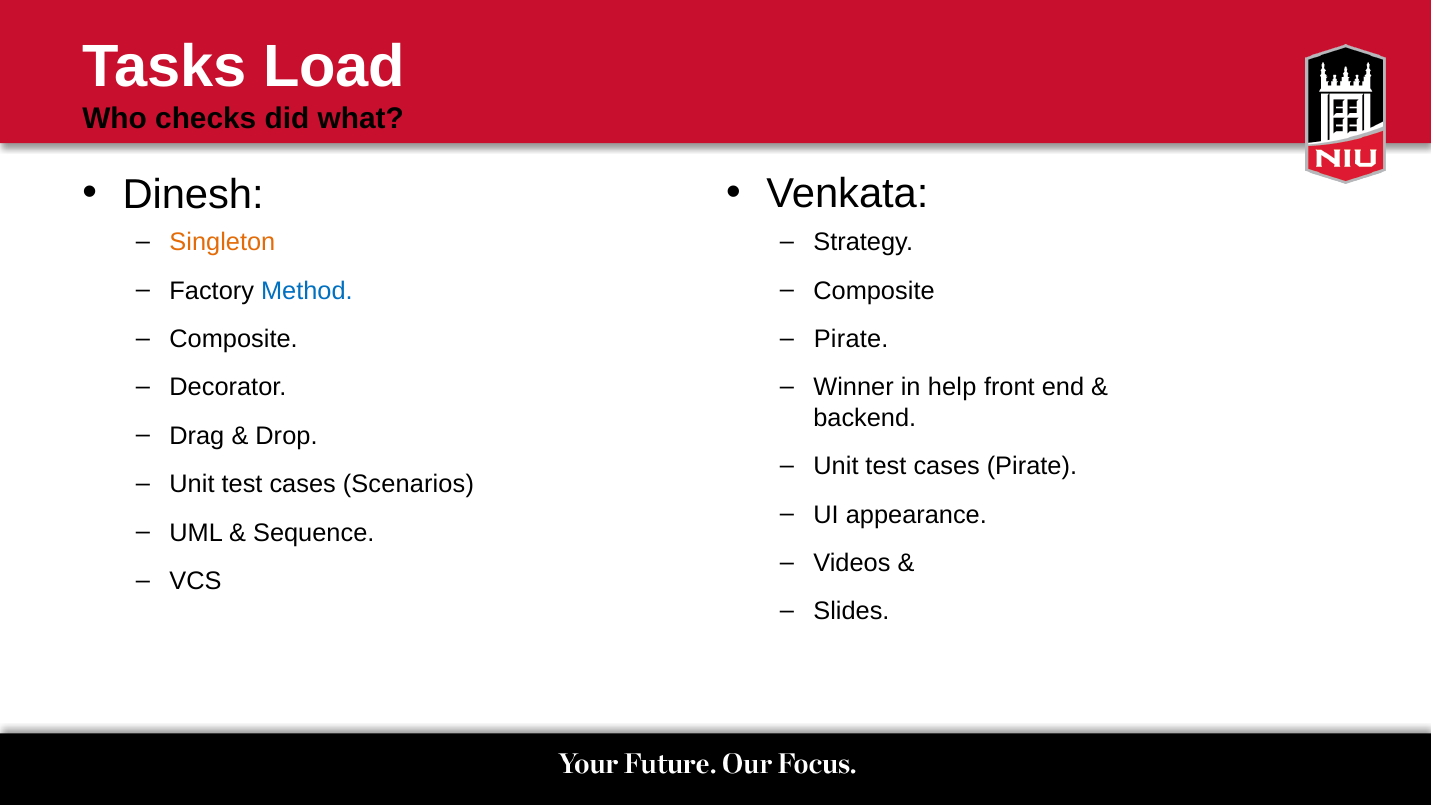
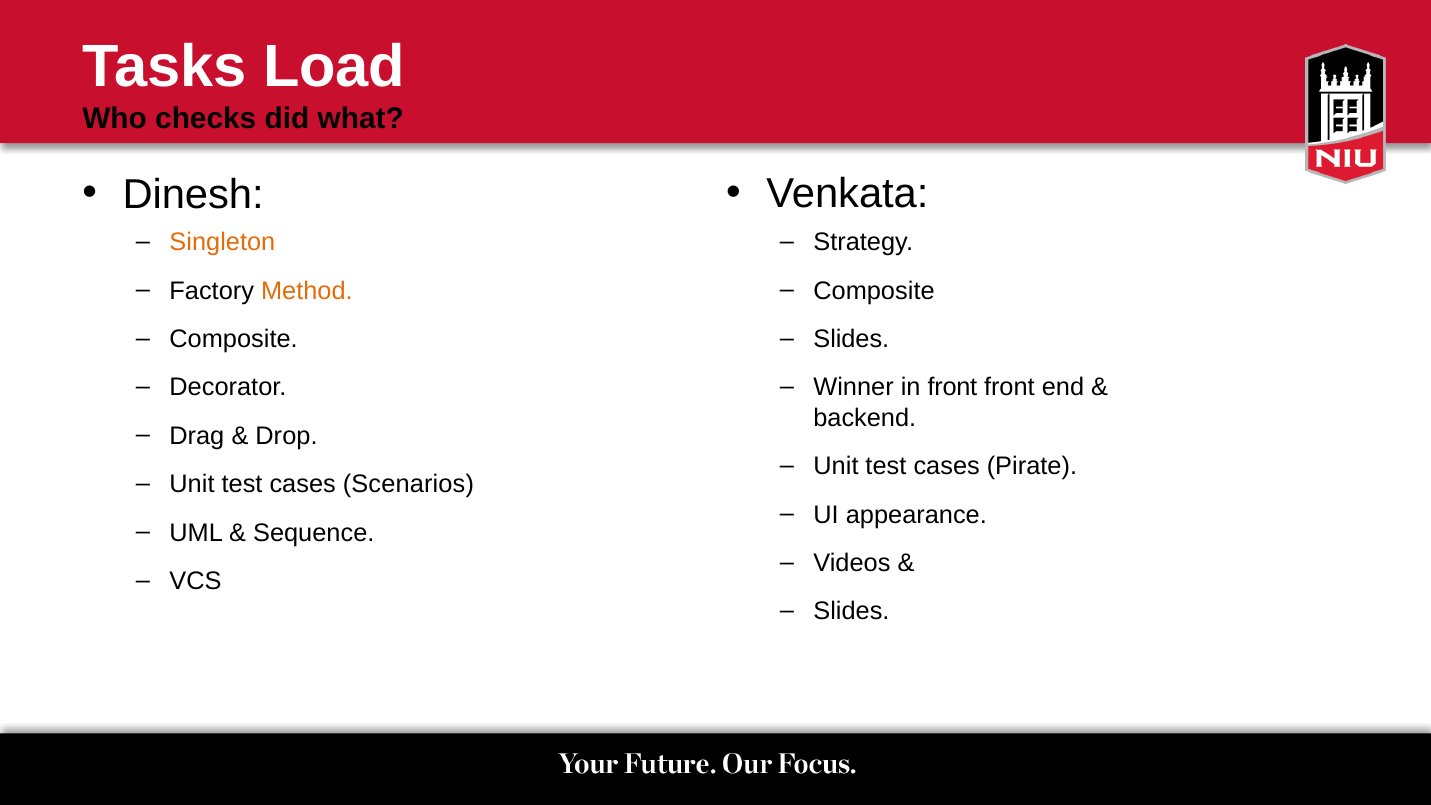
Method colour: blue -> orange (307, 291)
Pirate: Pirate -> Slides (851, 339)
in help: help -> front (952, 387)
